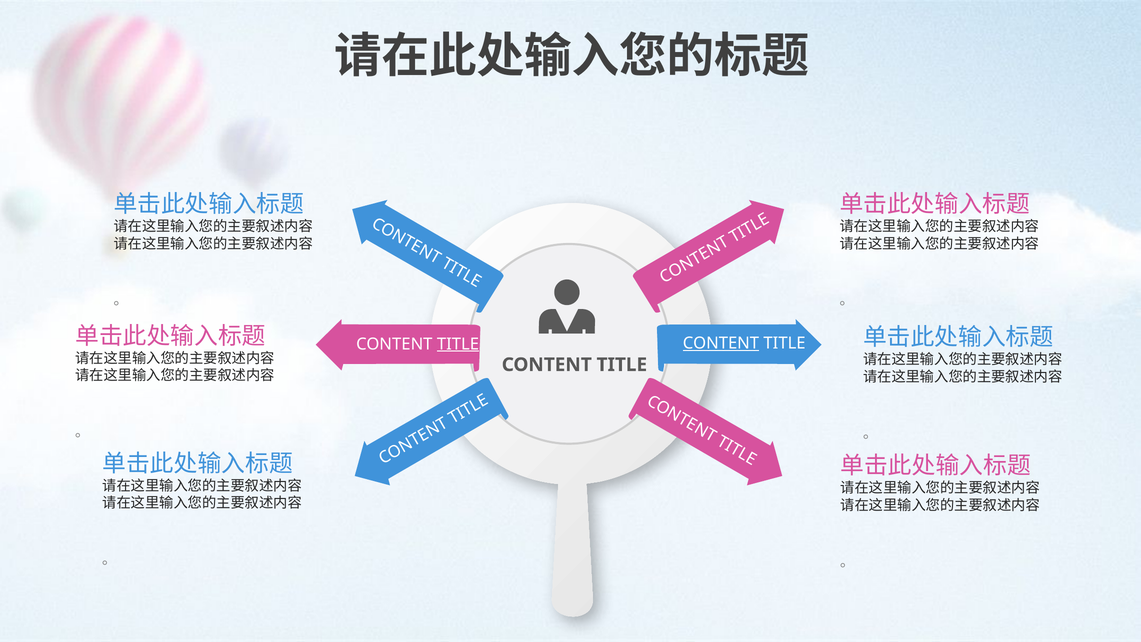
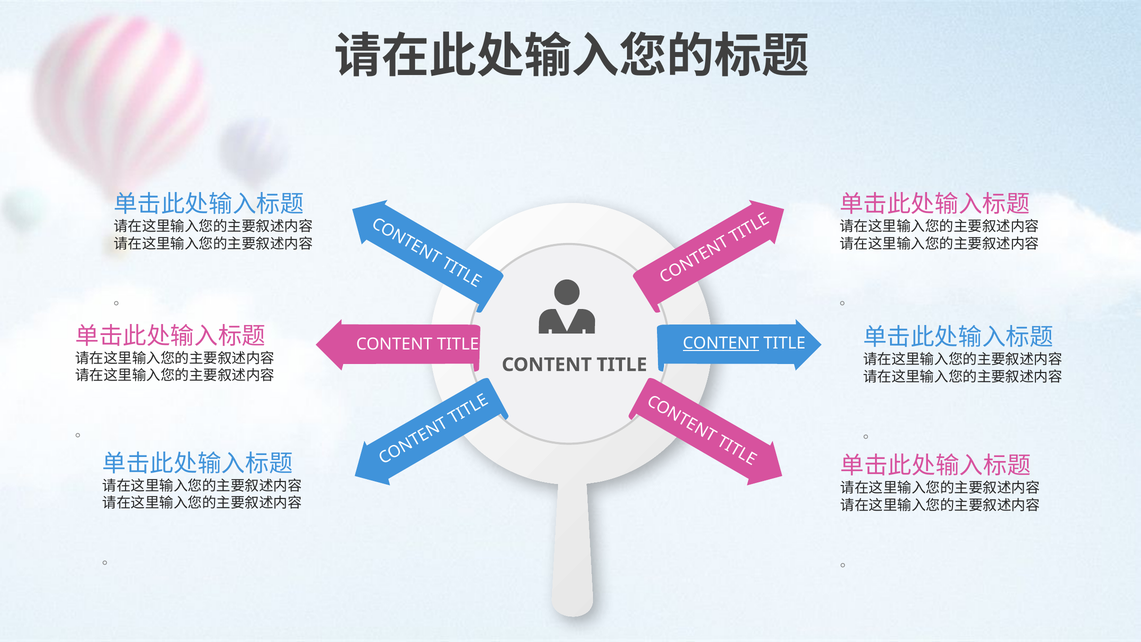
TITLE underline: present -> none (458, 344)
